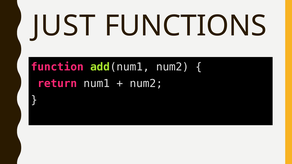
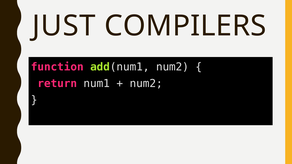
FUNCTIONS: FUNCTIONS -> COMPILERS (185, 26)
